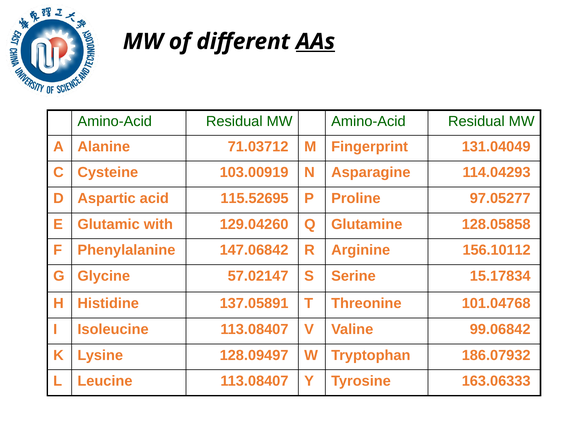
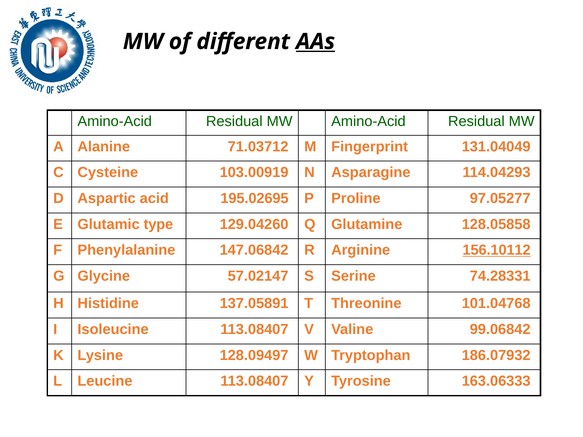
115.52695: 115.52695 -> 195.02695 (255, 198)
with: with -> type (158, 224)
156.10112 underline: none -> present (497, 250)
15.17834: 15.17834 -> 74.28331 (500, 276)
